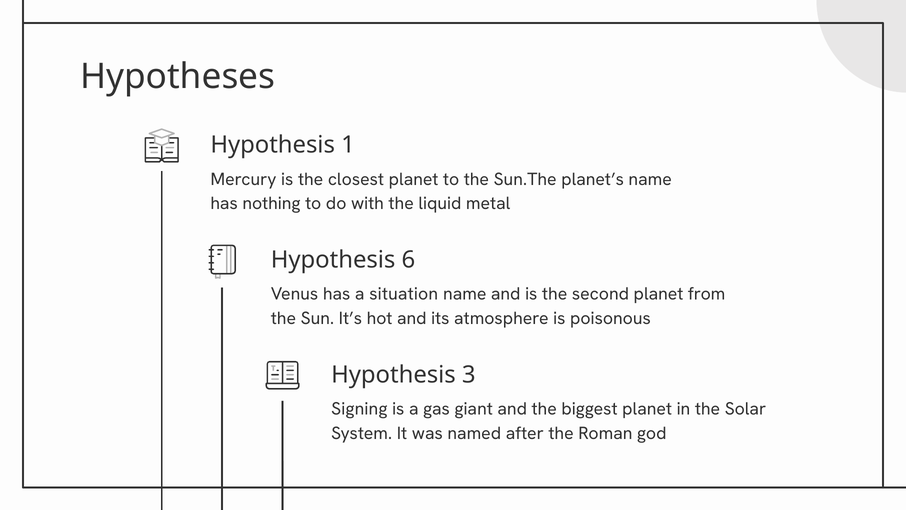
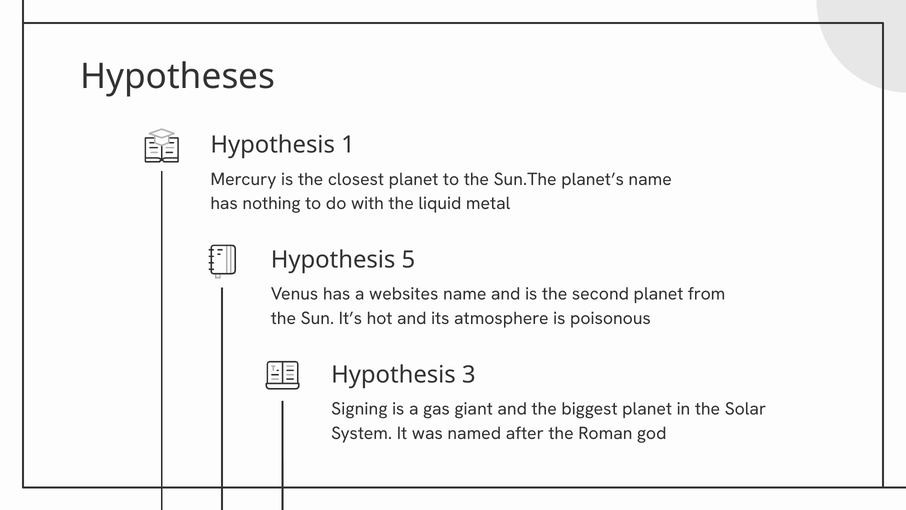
6: 6 -> 5 (408, 260)
situation: situation -> websites (404, 294)
